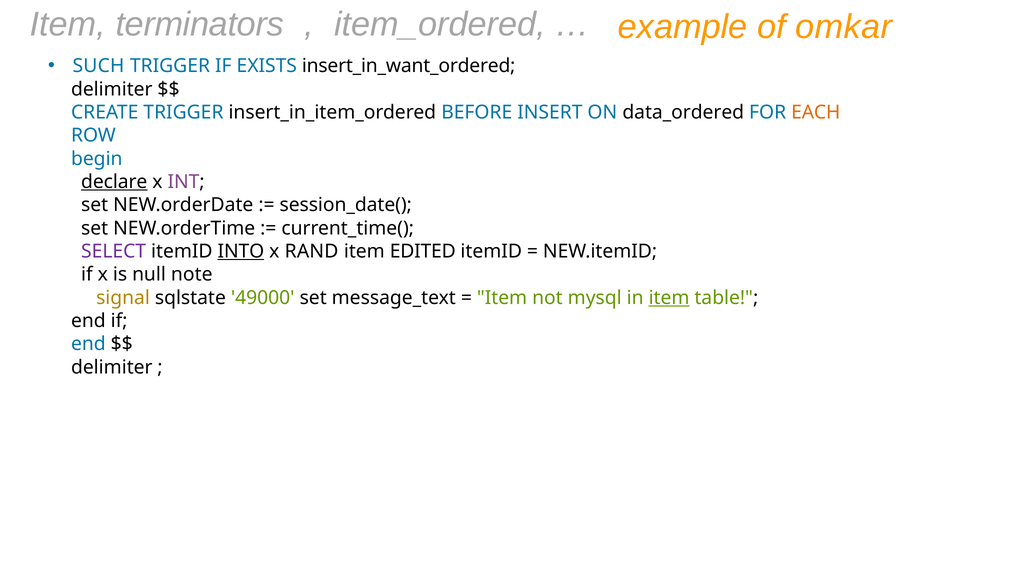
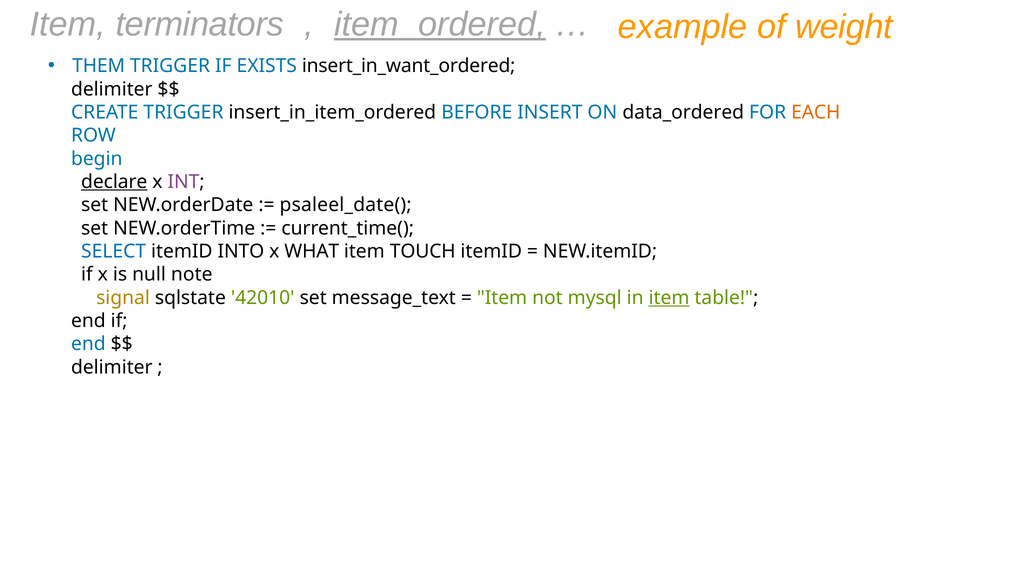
item_ordered underline: none -> present (440, 24)
omkar: omkar -> weight (844, 27)
SUCH: SUCH -> THEM (99, 66)
session_date(: session_date( -> psaleel_date( (346, 205)
SELECT colour: purple -> blue (114, 251)
INTO underline: present -> none (241, 251)
RAND: RAND -> WHAT (312, 251)
EDITED: EDITED -> TOUCH (423, 251)
49000: 49000 -> 42010 (263, 298)
